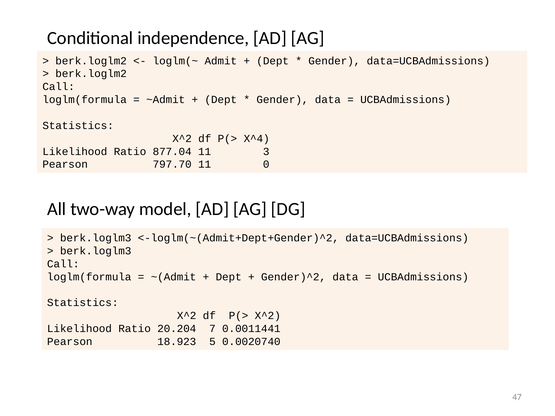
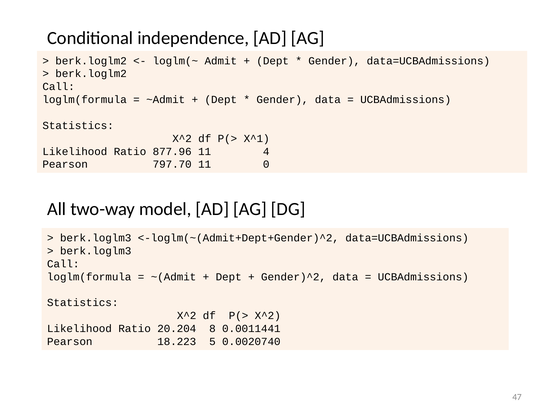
X^4: X^4 -> X^1 (257, 139)
877.04: 877.04 -> 877.96 (172, 152)
3: 3 -> 4 (266, 152)
7: 7 -> 8 (212, 329)
18.923: 18.923 -> 18.223 (177, 342)
